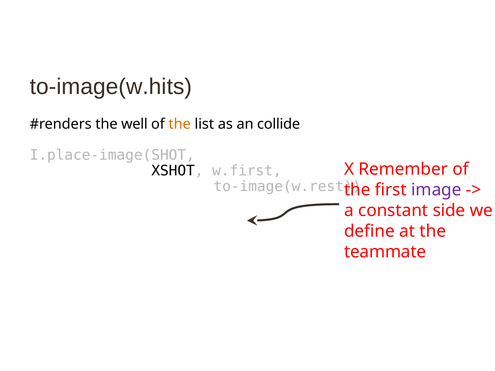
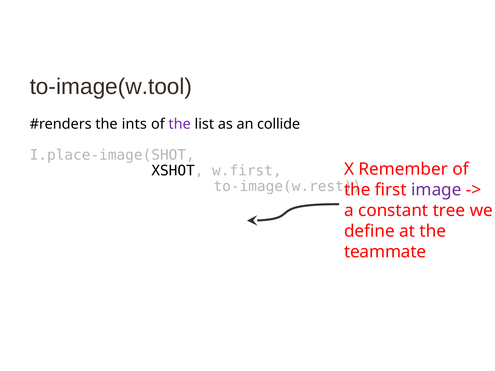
to-image(w.hits: to-image(w.hits -> to-image(w.tool (111, 87)
well: well -> ints (134, 124)
the colour: orange -> purple (180, 124)
side: side -> tree (449, 211)
